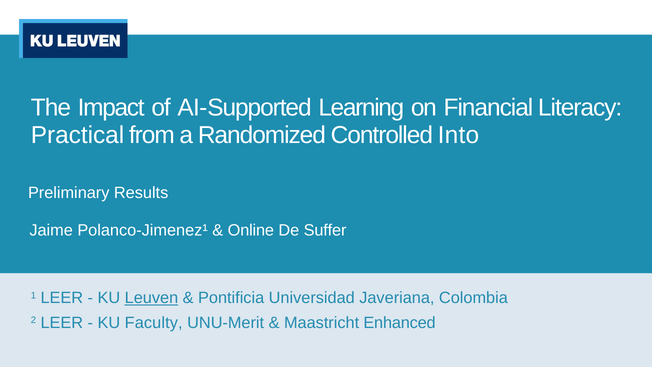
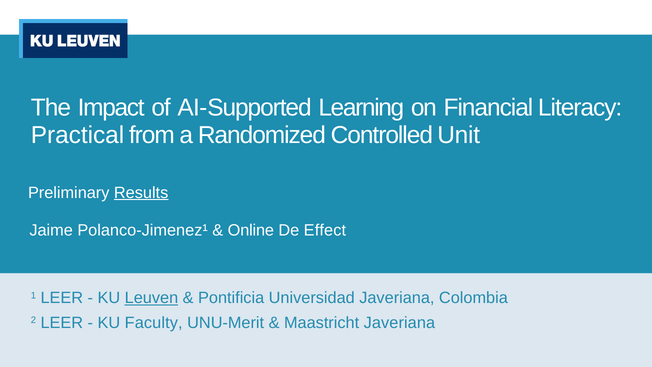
Into: Into -> Unit (459, 135)
Results underline: none -> present (141, 193)
Suffer: Suffer -> Effect (325, 230)
Maastricht Enhanced: Enhanced -> Javeriana (399, 323)
